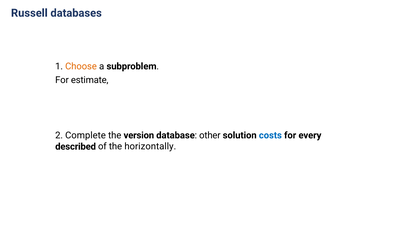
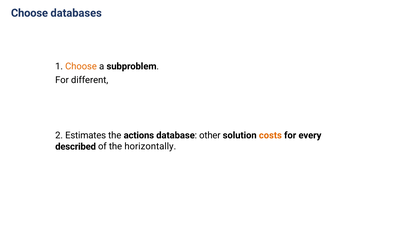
Russell: Russell -> Choose (29, 13)
estimate: estimate -> different (90, 80)
Complete: Complete -> Estimates (86, 135)
version: version -> actions (139, 135)
costs colour: blue -> orange (270, 135)
